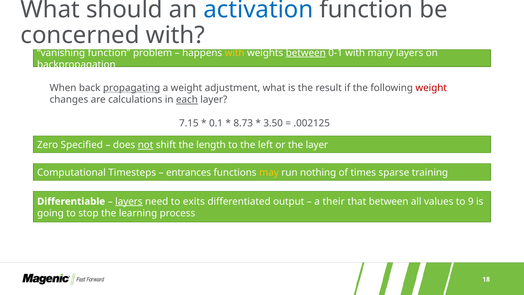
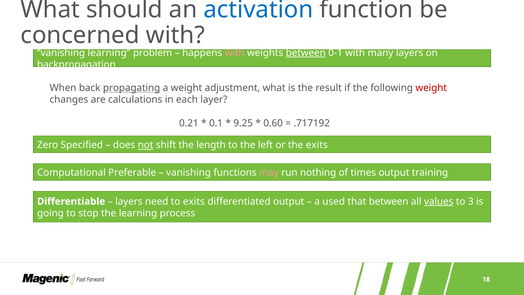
vanishing function: function -> learning (109, 53)
with colour: yellow -> pink (235, 53)
each underline: present -> none (187, 100)
7.15: 7.15 -> 0.21 (189, 123)
8.73: 8.73 -> 9.25 (243, 123)
3.50: 3.50 -> 0.60 (273, 123)
.002125: .002125 -> .717192 (312, 123)
the layer: layer -> exits (317, 145)
Timesteps: Timesteps -> Preferable (132, 173)
entrances: entrances -> vanishing (189, 173)
may colour: yellow -> pink (269, 173)
times sparse: sparse -> output (394, 173)
layers underline: present -> none (129, 201)
their: their -> used (334, 201)
values underline: none -> present (439, 201)
9: 9 -> 3 (471, 201)
